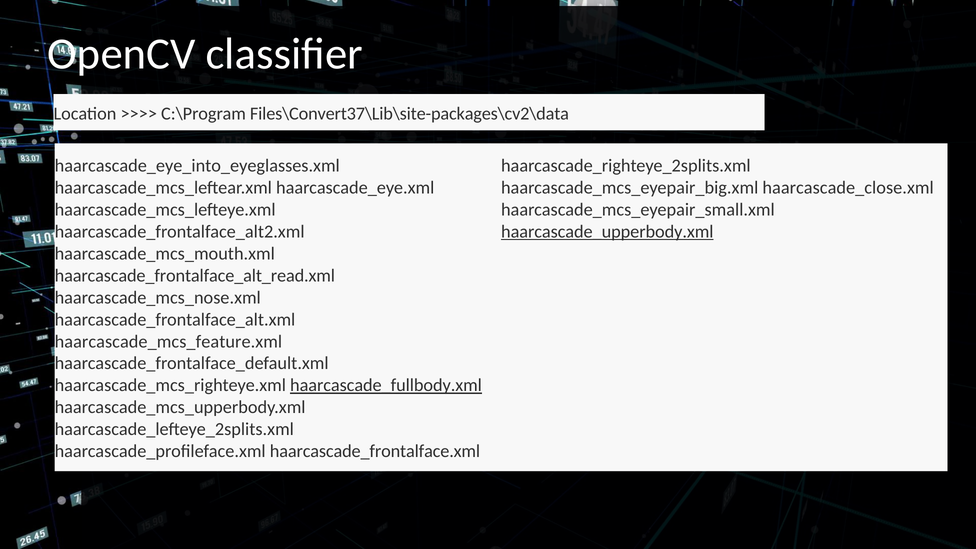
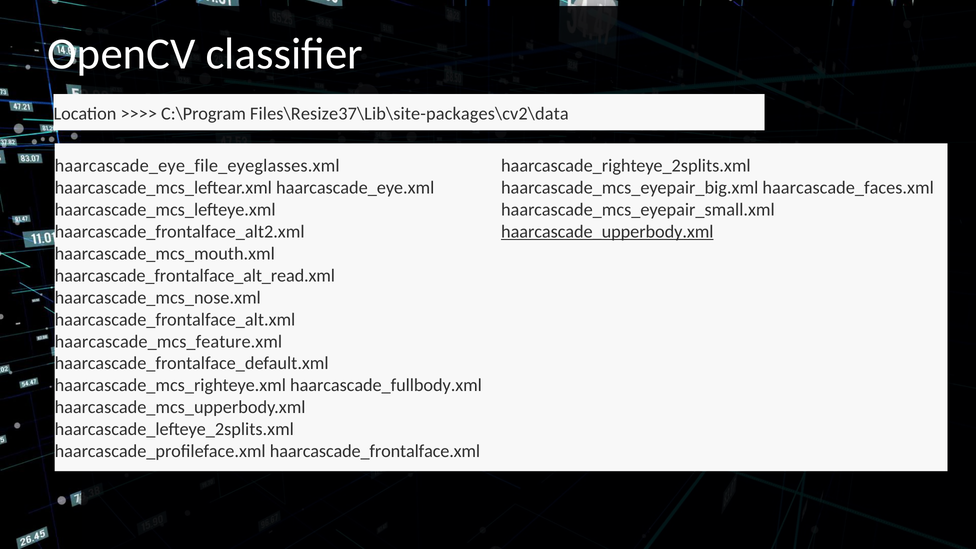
Files\Convert37\Lib\site-packages\cv2\data: Files\Convert37\Lib\site-packages\cv2\data -> Files\Resize37\Lib\site-packages\cv2\data (409, 113)
haarcascade_eye_into_eyeglasses.xml: haarcascade_eye_into_eyeglasses.xml -> haarcascade_eye_file_eyeglasses.xml (197, 166)
haarcascade_close.xml: haarcascade_close.xml -> haarcascade_faces.xml (848, 188)
haarcascade_fullbody.xml underline: present -> none (386, 385)
